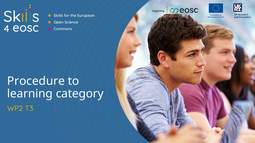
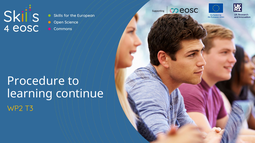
category: category -> continue (80, 94)
